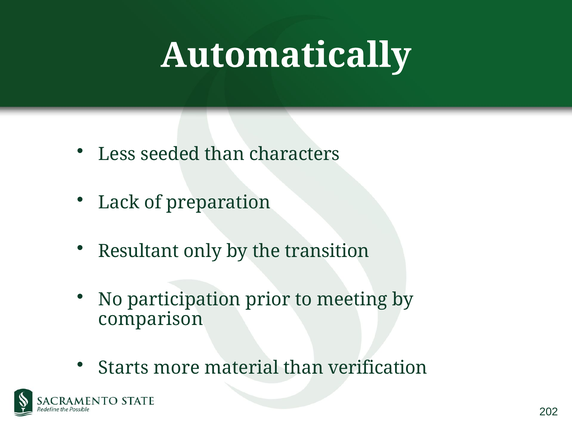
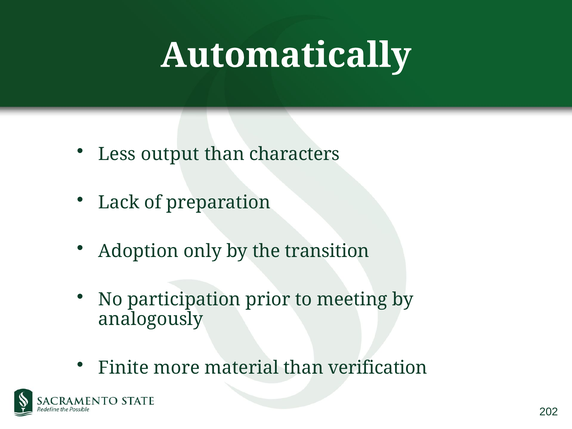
seeded: seeded -> output (170, 154)
Resultant: Resultant -> Adoption (138, 251)
comparison: comparison -> analogously (151, 319)
Starts: Starts -> Finite (124, 368)
